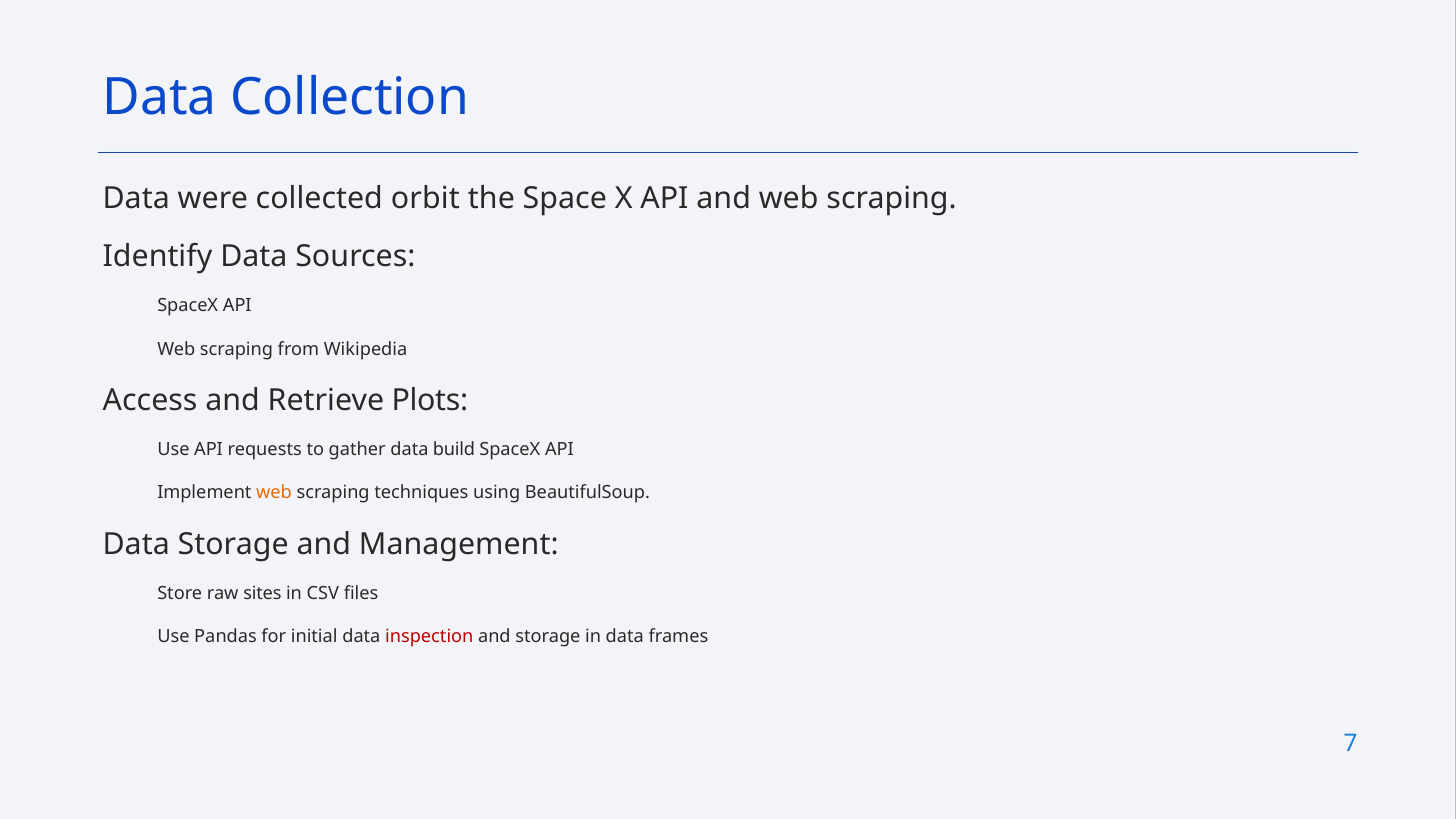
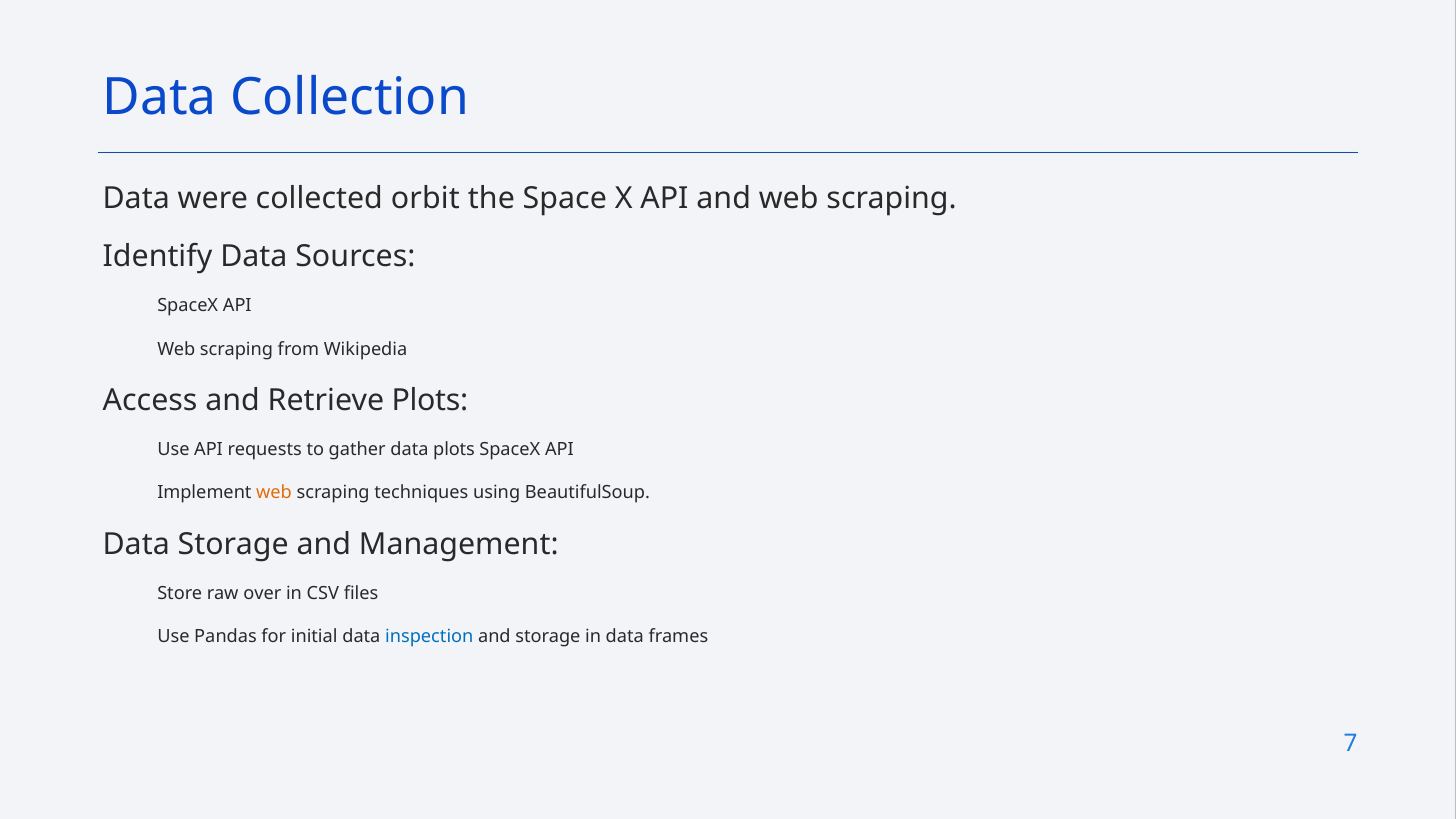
data build: build -> plots (454, 450)
sites: sites -> over (262, 594)
inspection colour: red -> blue (429, 637)
